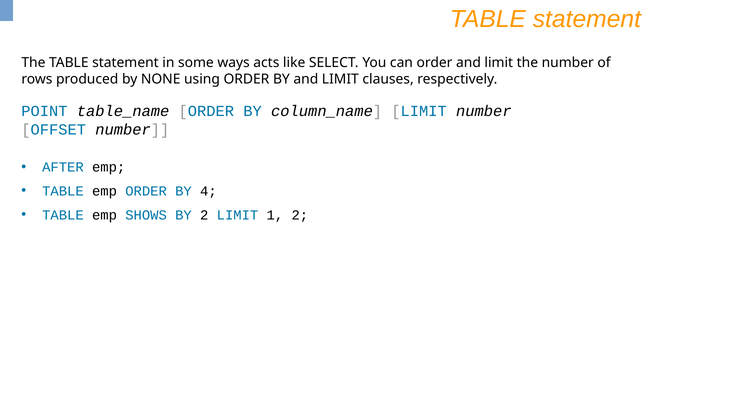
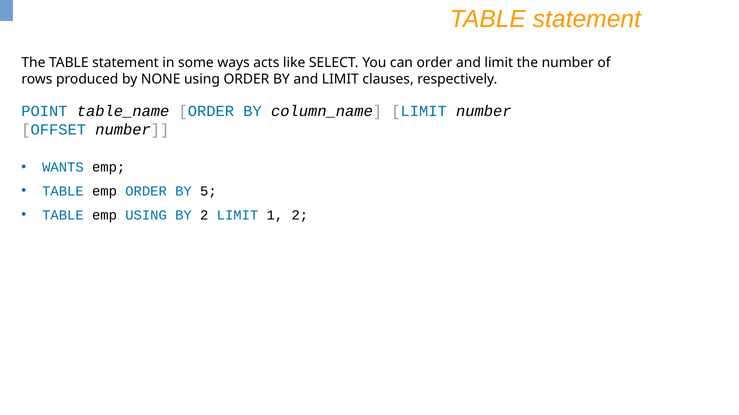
AFTER: AFTER -> WANTS (63, 167)
4: 4 -> 5 (208, 191)
emp SHOWS: SHOWS -> USING (146, 215)
